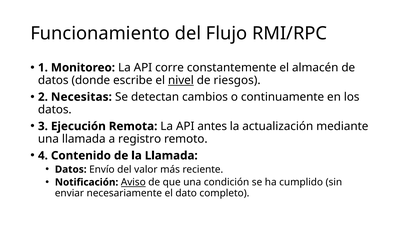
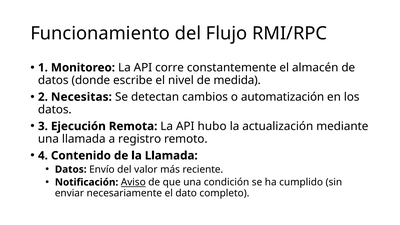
nivel underline: present -> none (181, 80)
riesgos: riesgos -> medida (237, 80)
continuamente: continuamente -> automatización (283, 97)
antes: antes -> hubo (212, 126)
